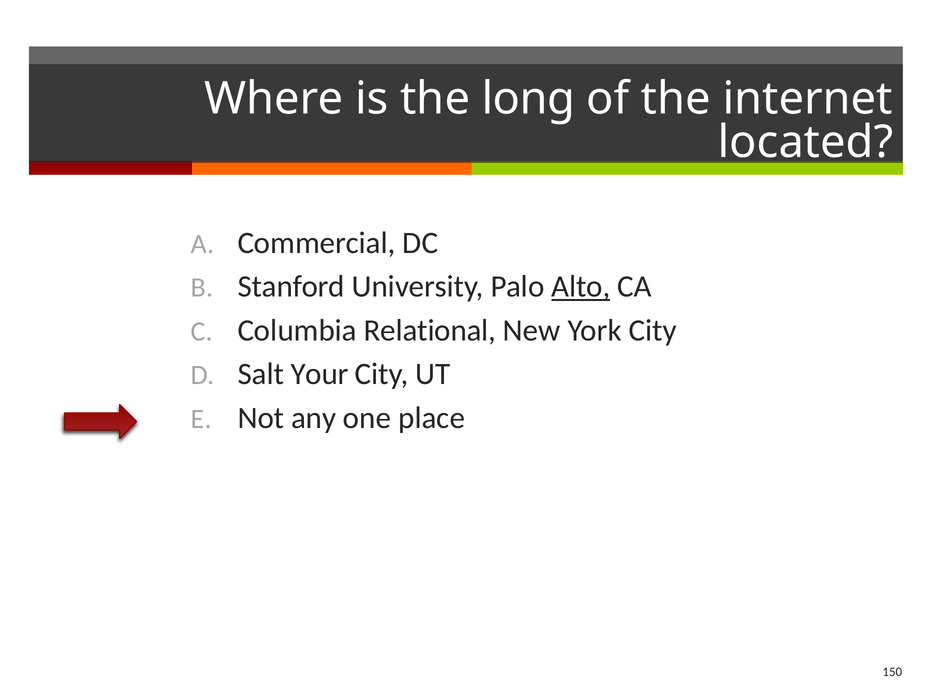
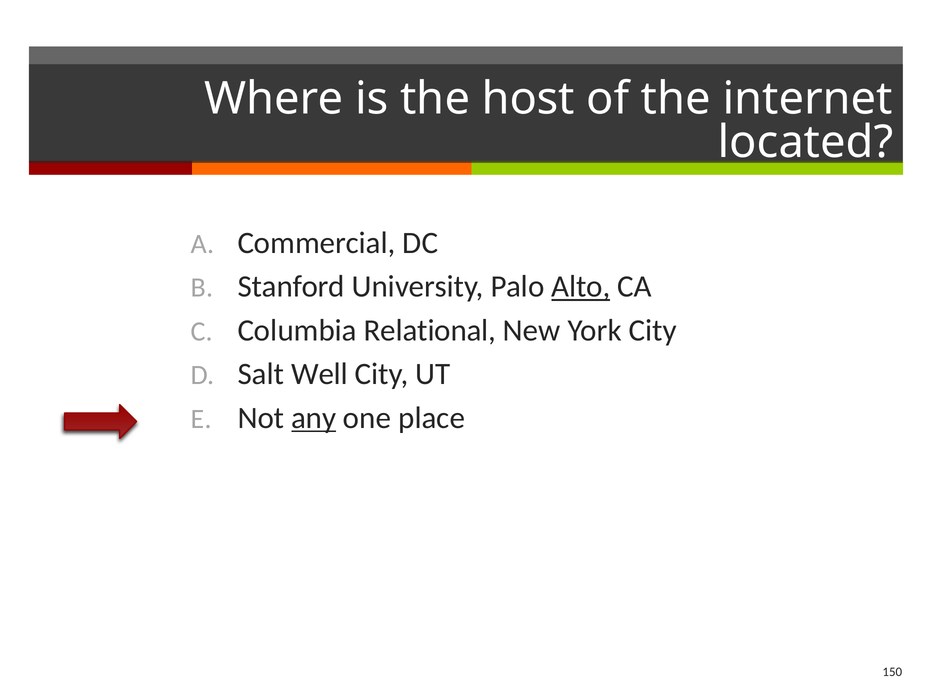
long: long -> host (528, 99)
Your: Your -> Well (319, 374)
any underline: none -> present (314, 418)
